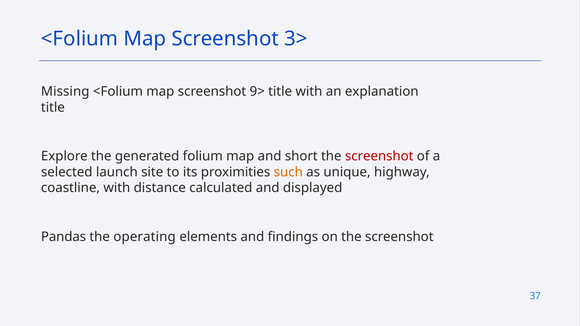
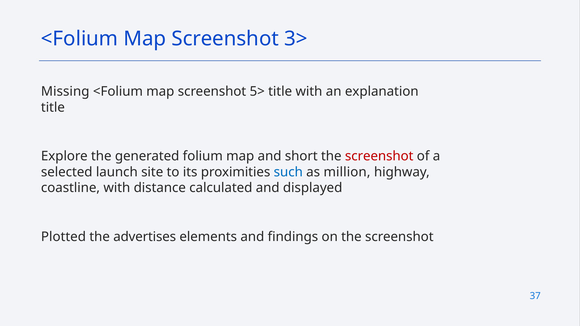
9>: 9> -> 5> (257, 91)
such colour: orange -> blue (288, 172)
unique: unique -> million (347, 172)
Pandas: Pandas -> Plotted (63, 237)
operating: operating -> advertises (145, 237)
